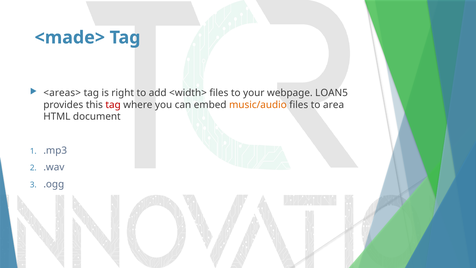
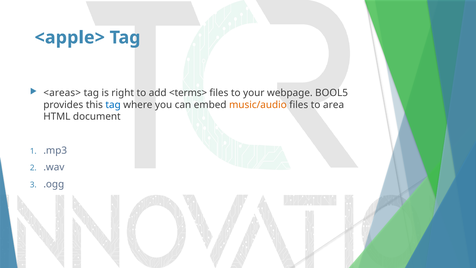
<made>: <made> -> <apple> (70, 38)
<width>: <width> -> <terms> (188, 93)
LOAN5: LOAN5 -> BOOL5 (332, 93)
tag colour: red -> blue (113, 105)
